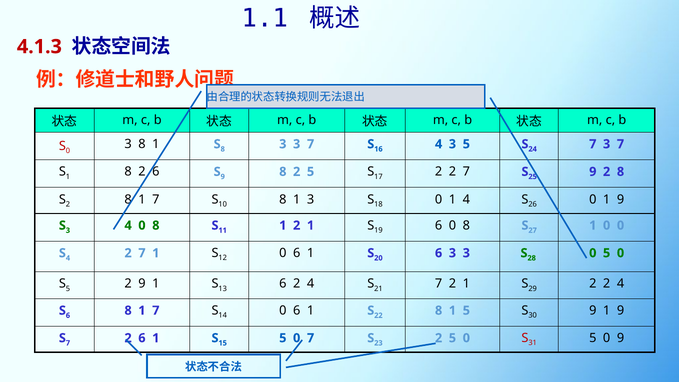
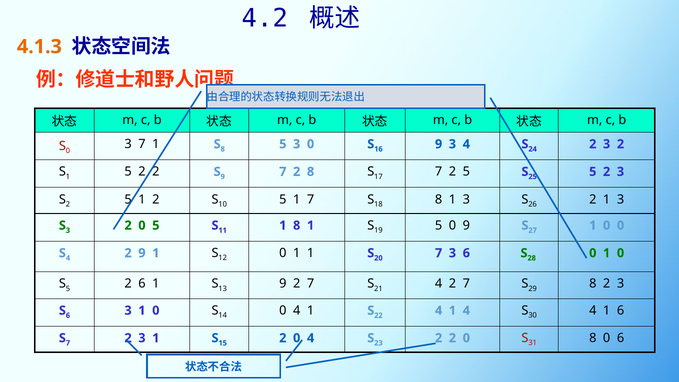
1.1: 1.1 -> 4.2 (265, 18)
4.1.3 colour: red -> orange (39, 47)
3 8: 8 -> 7 (142, 144)
3: 3 -> 5 (283, 144)
7: 7 -> 0 (311, 144)
4: 4 -> 9 (439, 144)
3 5: 5 -> 4 (466, 144)
7: 7 -> 2 (593, 144)
7: 7 -> 2 (621, 144)
1 8: 8 -> 5 (128, 172)
6: 6 -> 2 (156, 172)
8: 8 -> 7 (283, 172)
5: 5 -> 8 (311, 172)
2: 2 -> 7 (439, 172)
7: 7 -> 5 (466, 172)
9: 9 -> 5 (593, 172)
8: 8 -> 3 (621, 172)
8: 8 -> 5 (128, 199)
7: 7 -> 2 (156, 199)
8: 8 -> 5 (283, 199)
1 3: 3 -> 7 (311, 199)
0: 0 -> 8 (439, 199)
4: 4 -> 3 (466, 199)
0: 0 -> 2 (593, 199)
9: 9 -> 3 (621, 199)
4: 4 -> 2 (128, 225)
8: 8 -> 5 (156, 225)
1 2: 2 -> 8 (297, 225)
6: 6 -> 5 (439, 225)
8: 8 -> 9 (466, 225)
7: 7 -> 9 (142, 253)
6: 6 -> 1 (297, 253)
6: 6 -> 7 (439, 253)
3: 3 -> 6 (466, 253)
5: 5 -> 1 (607, 253)
2 9: 9 -> 6 (142, 284)
6: 6 -> 9 (283, 284)
4: 4 -> 7 (311, 284)
7: 7 -> 4 (439, 284)
1: 1 -> 7 (466, 284)
2: 2 -> 8 (593, 284)
4: 4 -> 3 (621, 284)
8: 8 -> 3 (128, 310)
7: 7 -> 0 (156, 310)
6: 6 -> 4 (297, 310)
8: 8 -> 4 (439, 310)
1 5: 5 -> 4 (466, 310)
9: 9 -> 4 (593, 310)
9: 9 -> 6 (621, 310)
6: 6 -> 3 (142, 338)
5: 5 -> 2 (283, 338)
7: 7 -> 4 (311, 338)
5: 5 -> 2 (452, 338)
5: 5 -> 8 (593, 338)
0 9: 9 -> 6 (621, 338)
